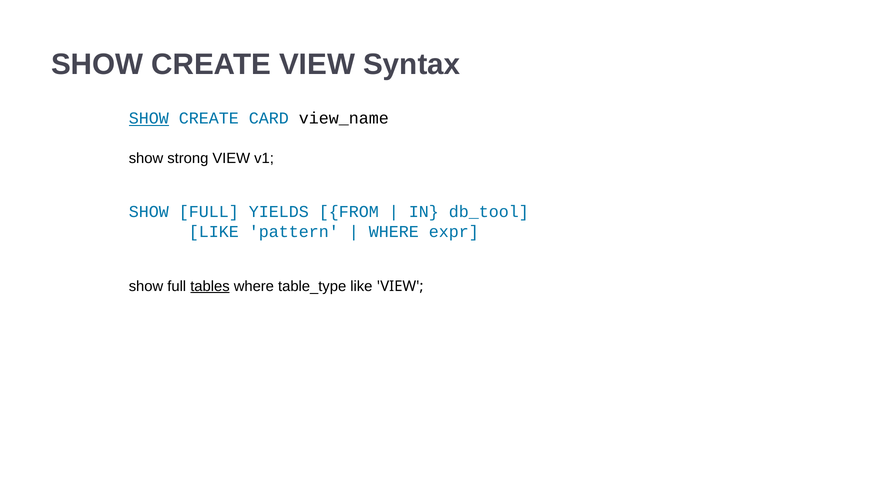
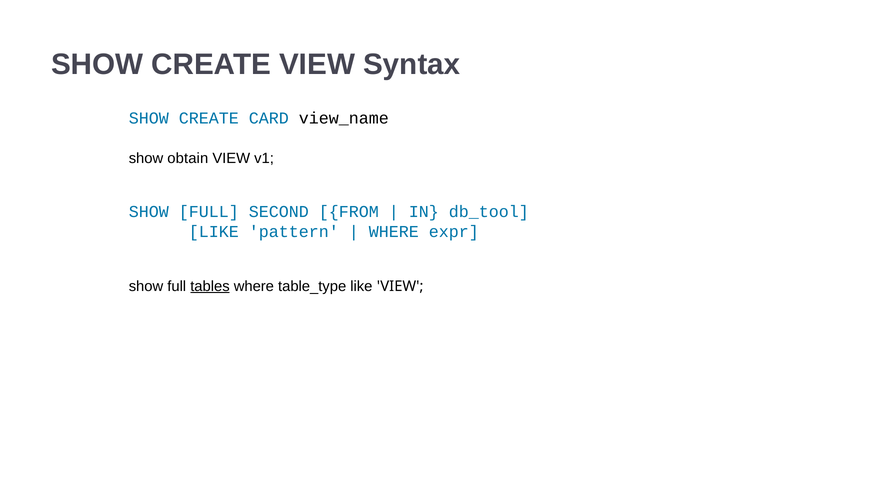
SHOW underline: present -> none (149, 118)
strong: strong -> obtain (188, 158)
YIELDS: YIELDS -> SECOND (279, 212)
